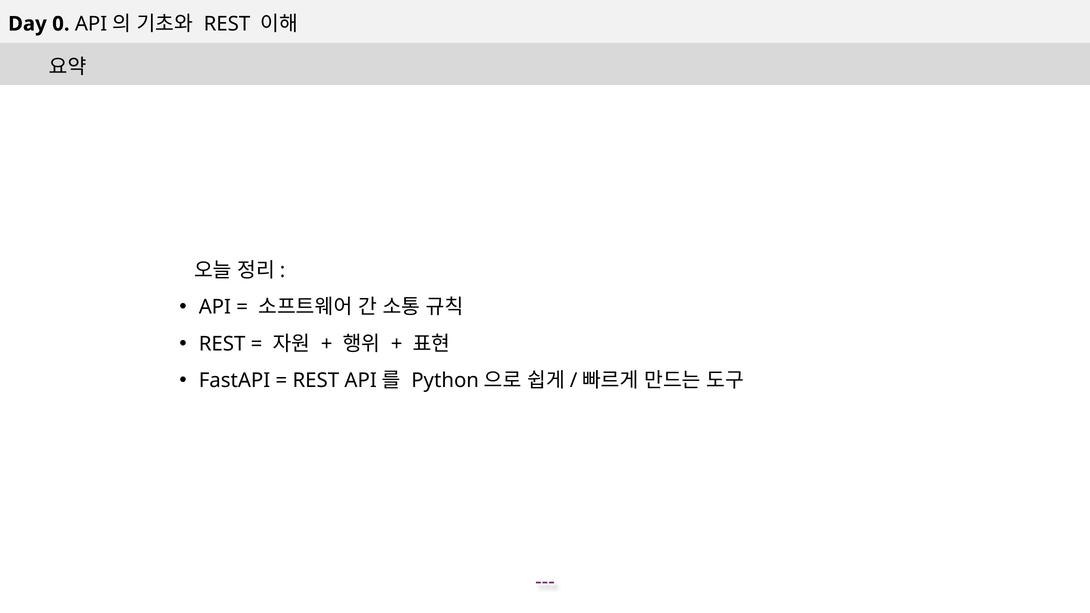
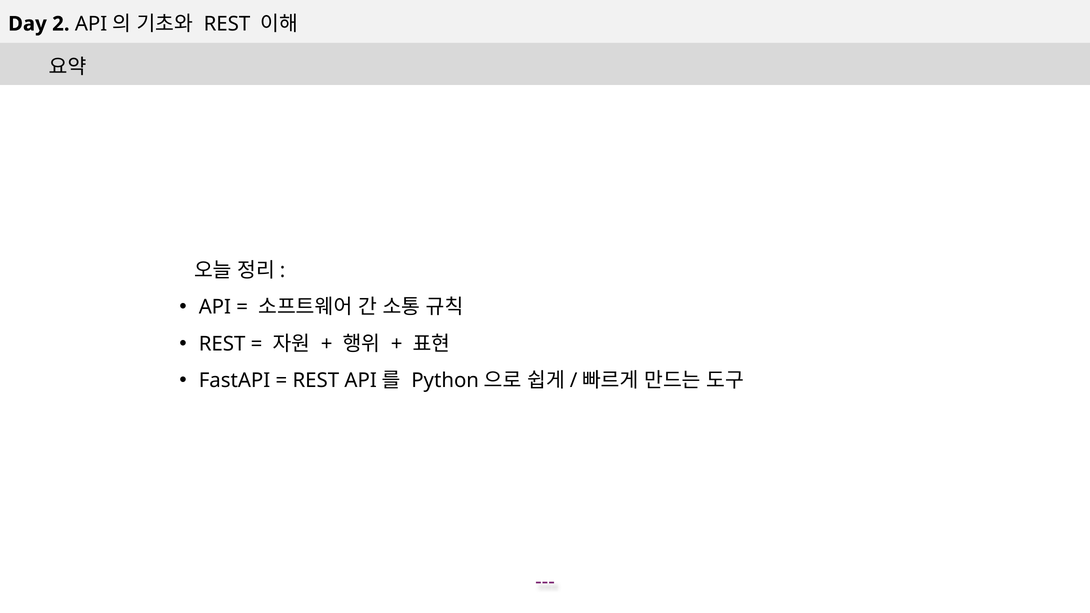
0: 0 -> 2 (61, 24)
